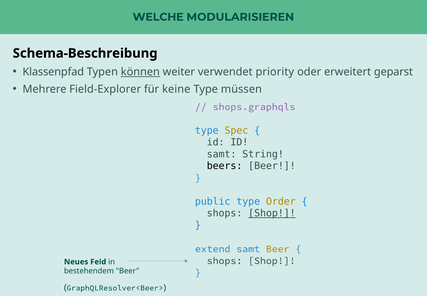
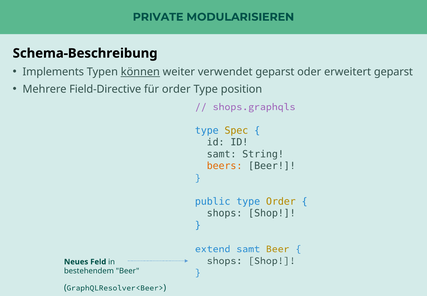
WELCHE: WELCHE -> PRIVATE (158, 17)
Klassenpfad: Klassenpfad -> Implements (53, 72)
verwendet priority: priority -> geparst (275, 72)
Field-Explorer: Field-Explorer -> Field-Directive (105, 89)
für keine: keine -> order (176, 89)
müssen: müssen -> position (241, 89)
beers colour: black -> orange (225, 166)
Shop underline: present -> none (272, 213)
